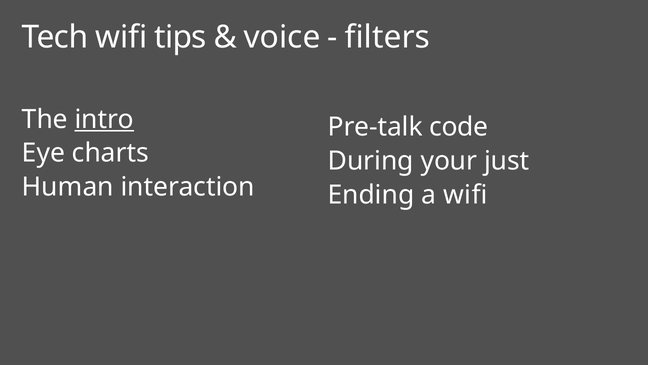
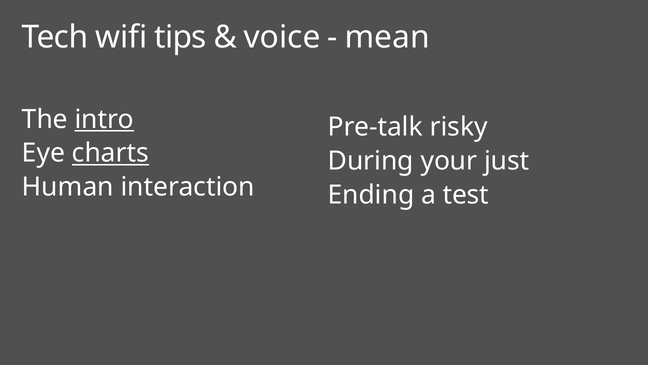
filters: filters -> mean (387, 37)
code: code -> risky (459, 127)
charts underline: none -> present (110, 153)
a wifi: wifi -> test (466, 195)
